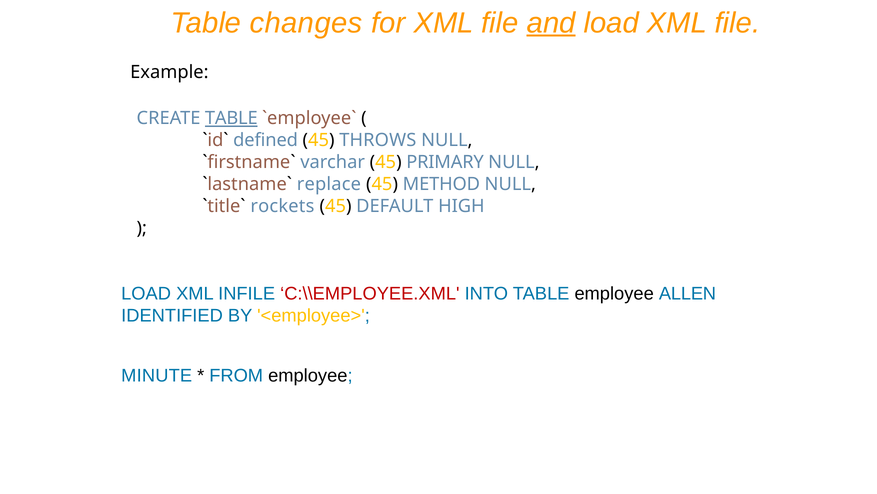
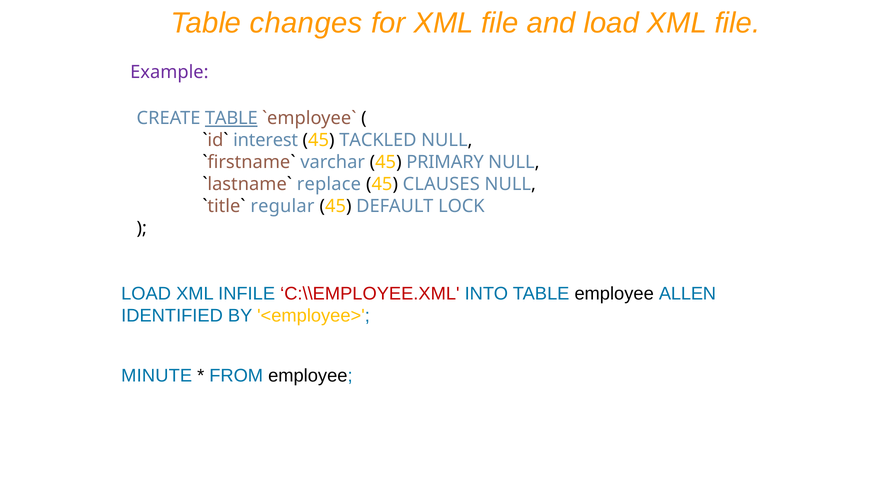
and underline: present -> none (551, 23)
Example colour: black -> purple (169, 72)
defined: defined -> interest (266, 140)
THROWS: THROWS -> TACKLED (378, 140)
METHOD: METHOD -> CLAUSES (441, 184)
rockets: rockets -> regular (282, 206)
HIGH: HIGH -> LOCK (461, 206)
